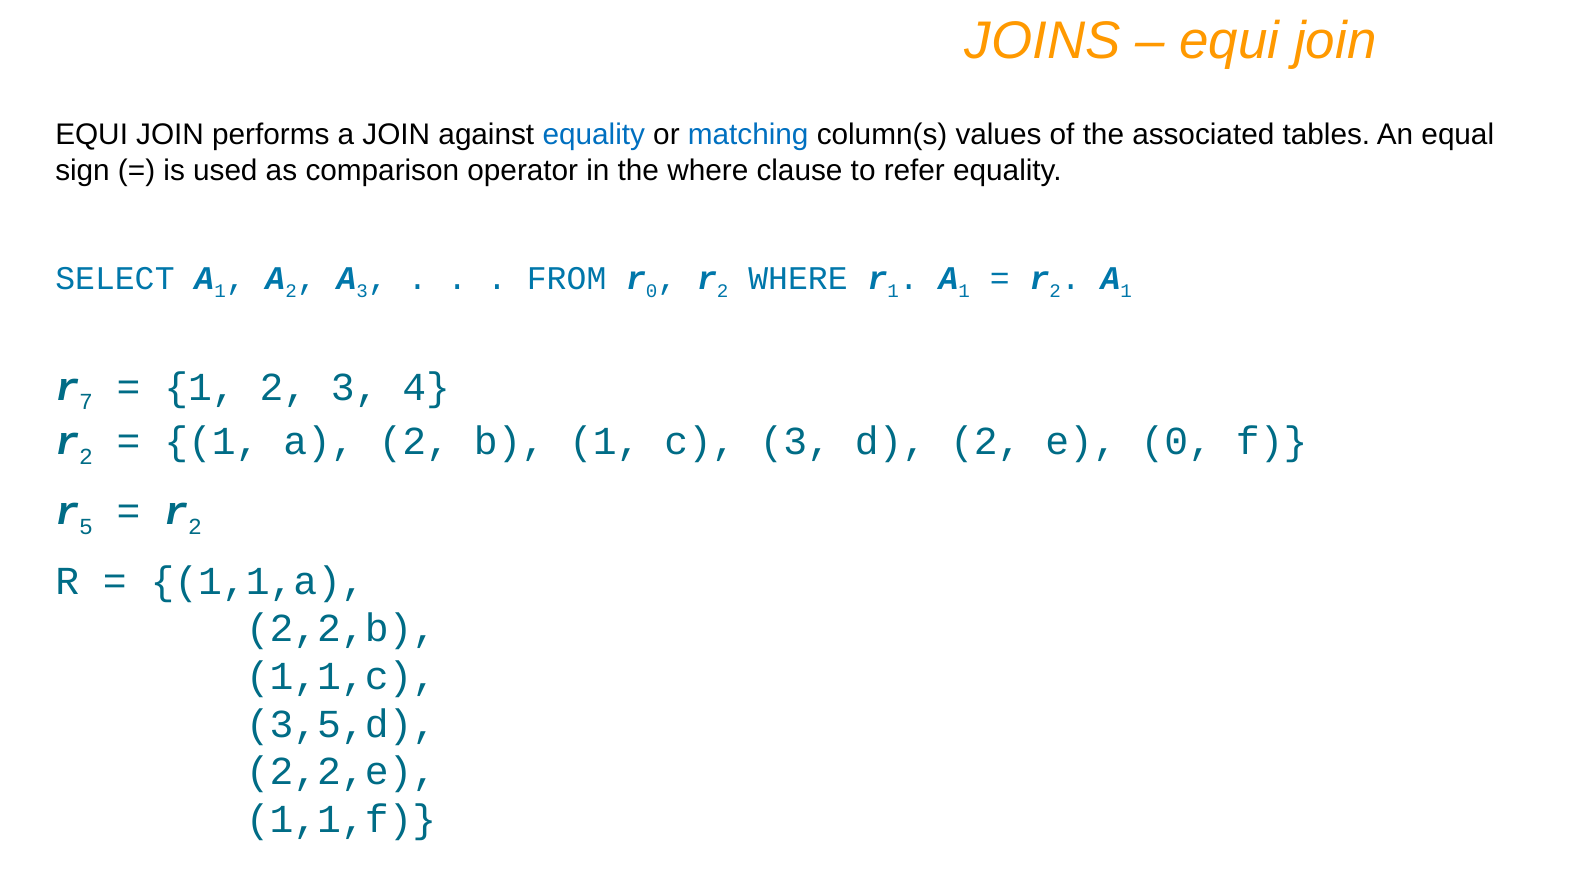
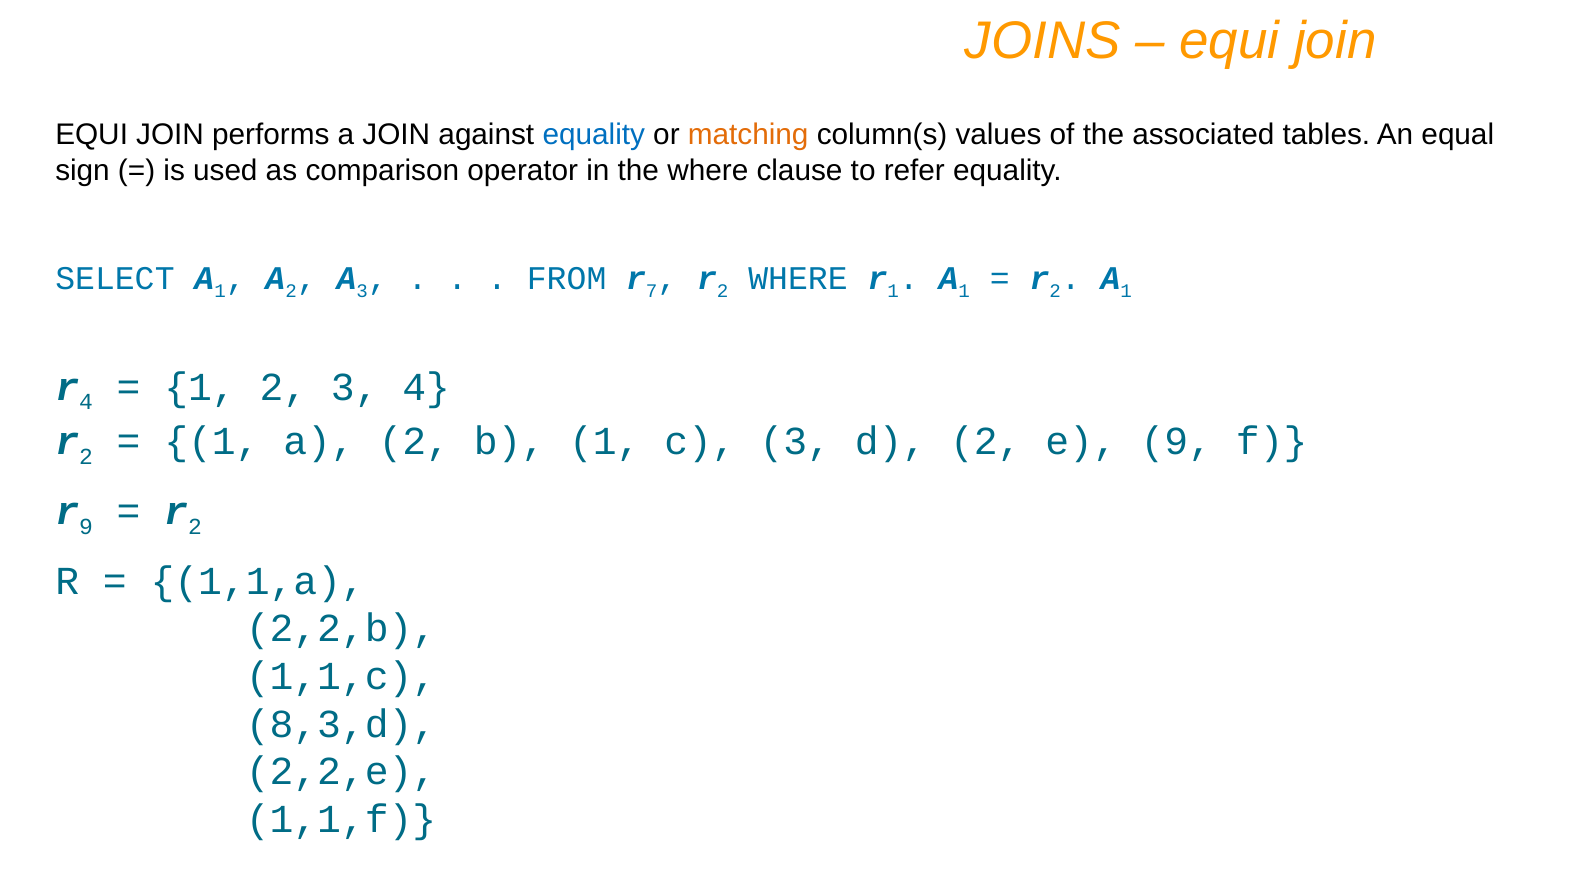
matching colour: blue -> orange (748, 135)
r 0: 0 -> 7 (652, 291)
r 7: 7 -> 4 (86, 402)
e 0: 0 -> 9 (1176, 441)
r 5: 5 -> 9 (86, 526)
3,5,d: 3,5,d -> 8,3,d (341, 724)
